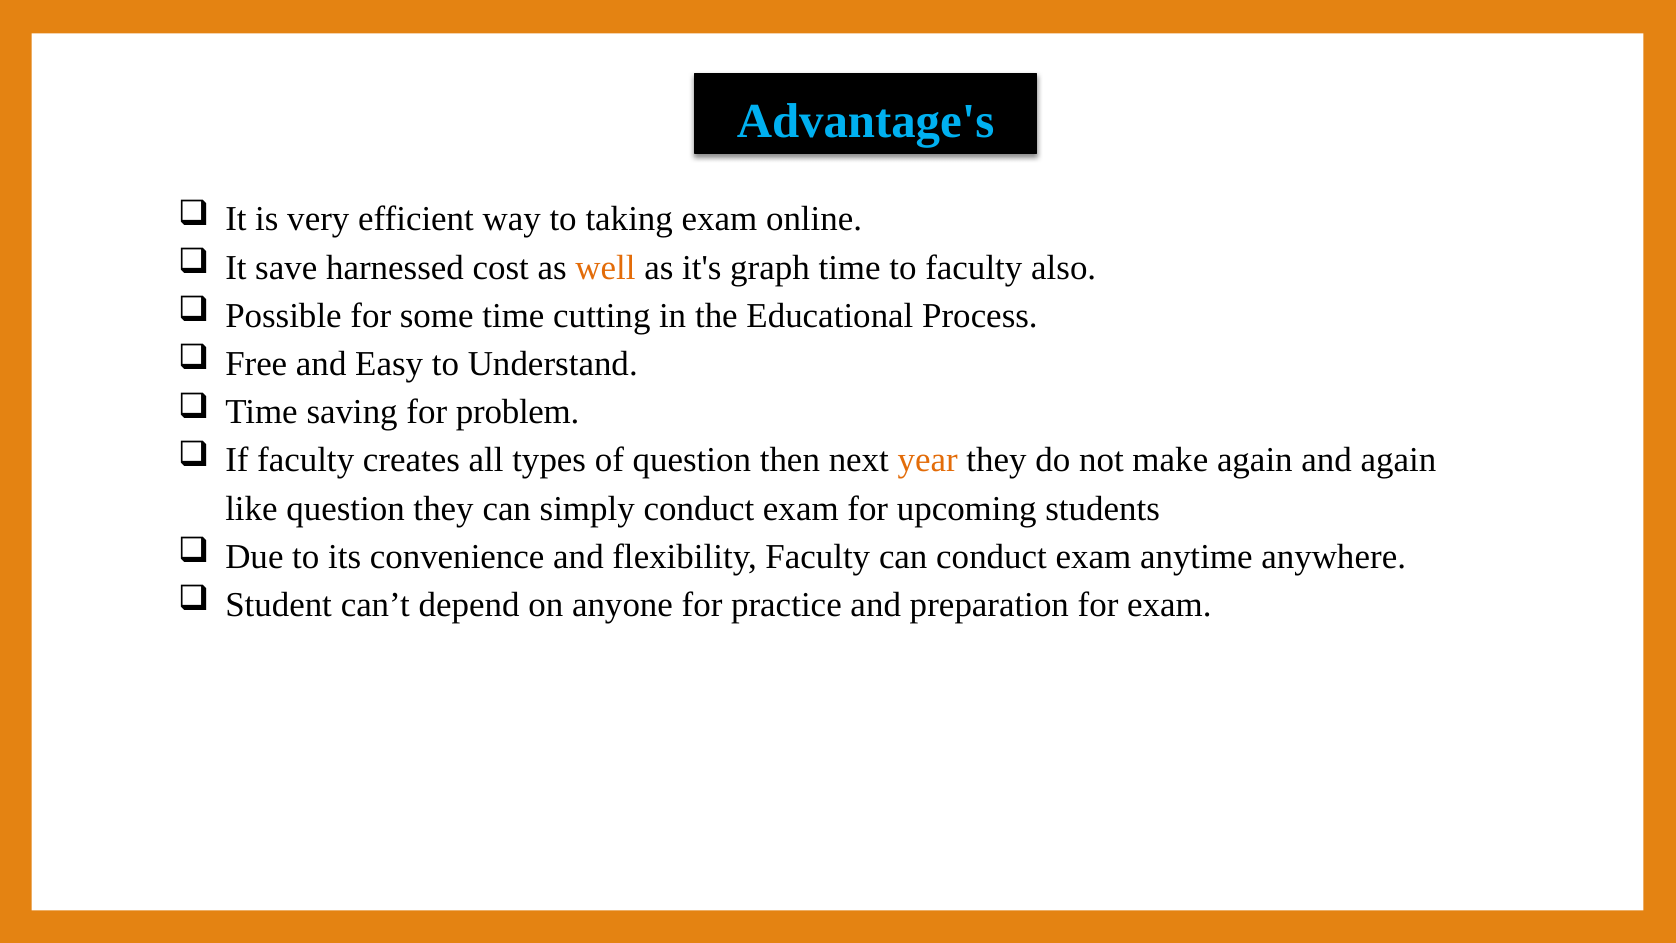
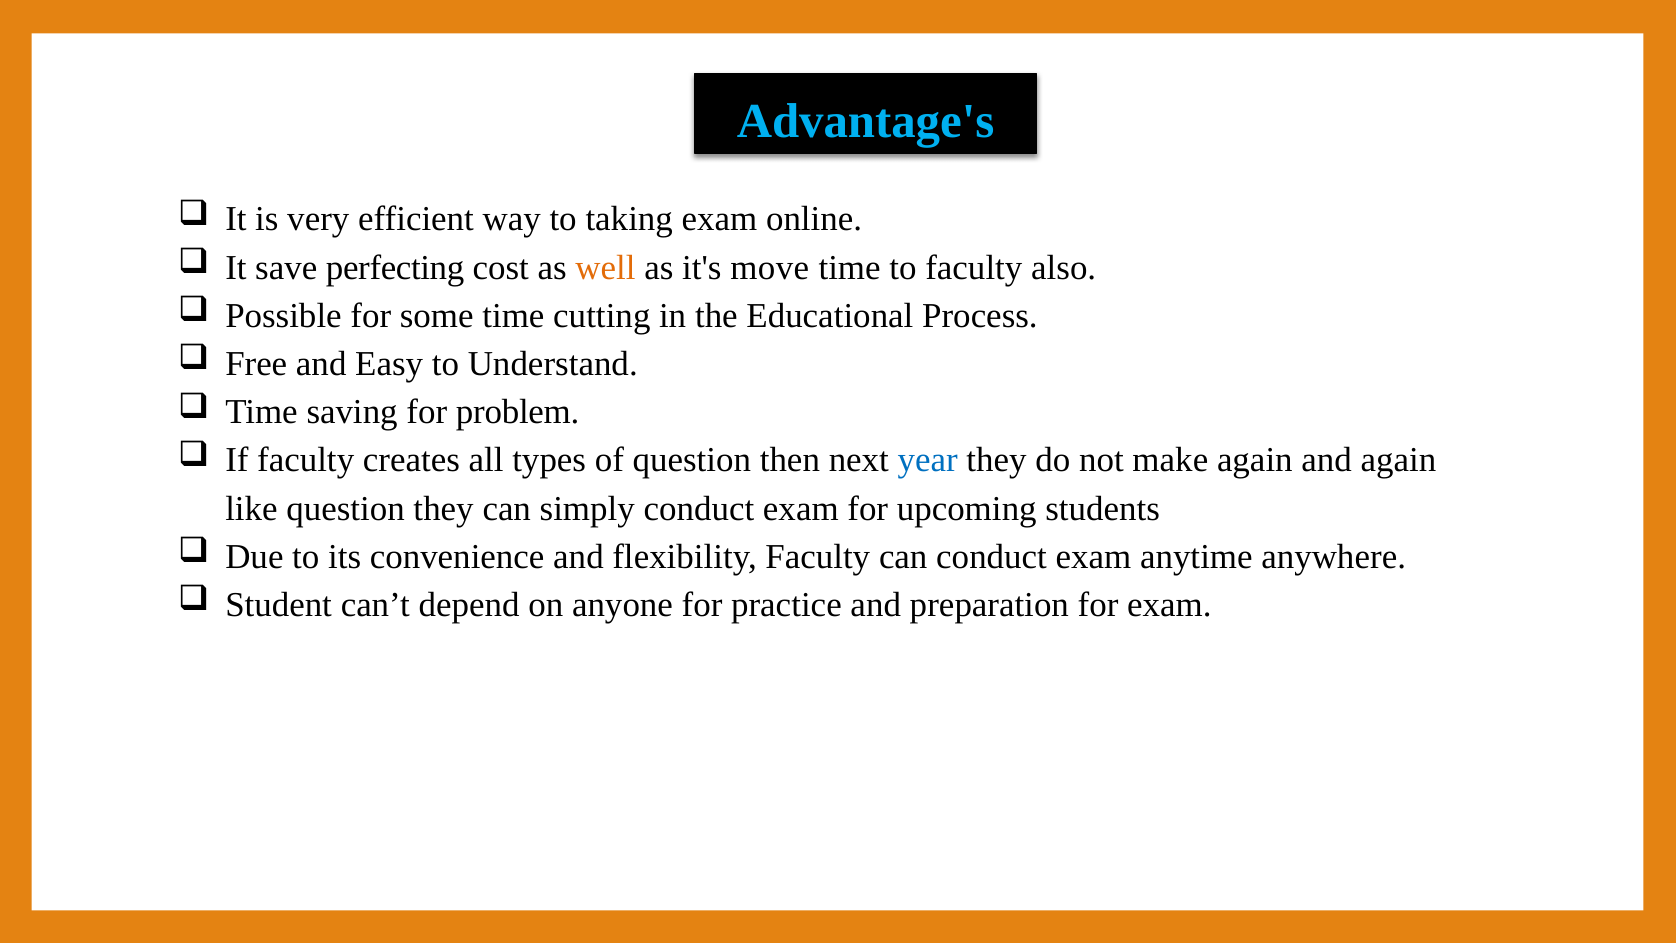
harnessed: harnessed -> perfecting (395, 268)
graph: graph -> move (770, 268)
year colour: orange -> blue (928, 460)
